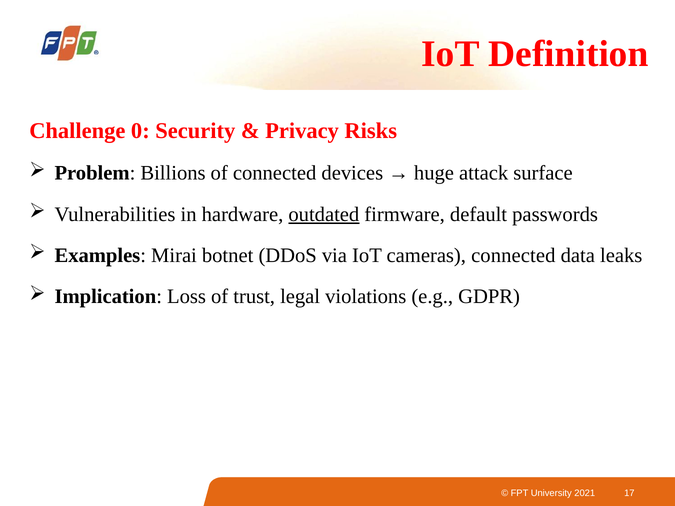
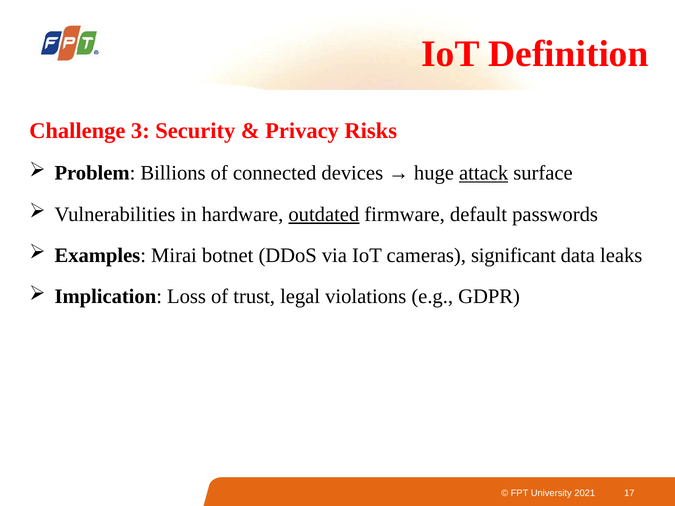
0: 0 -> 3 (140, 131)
attack underline: none -> present (484, 173)
cameras connected: connected -> significant (513, 256)
